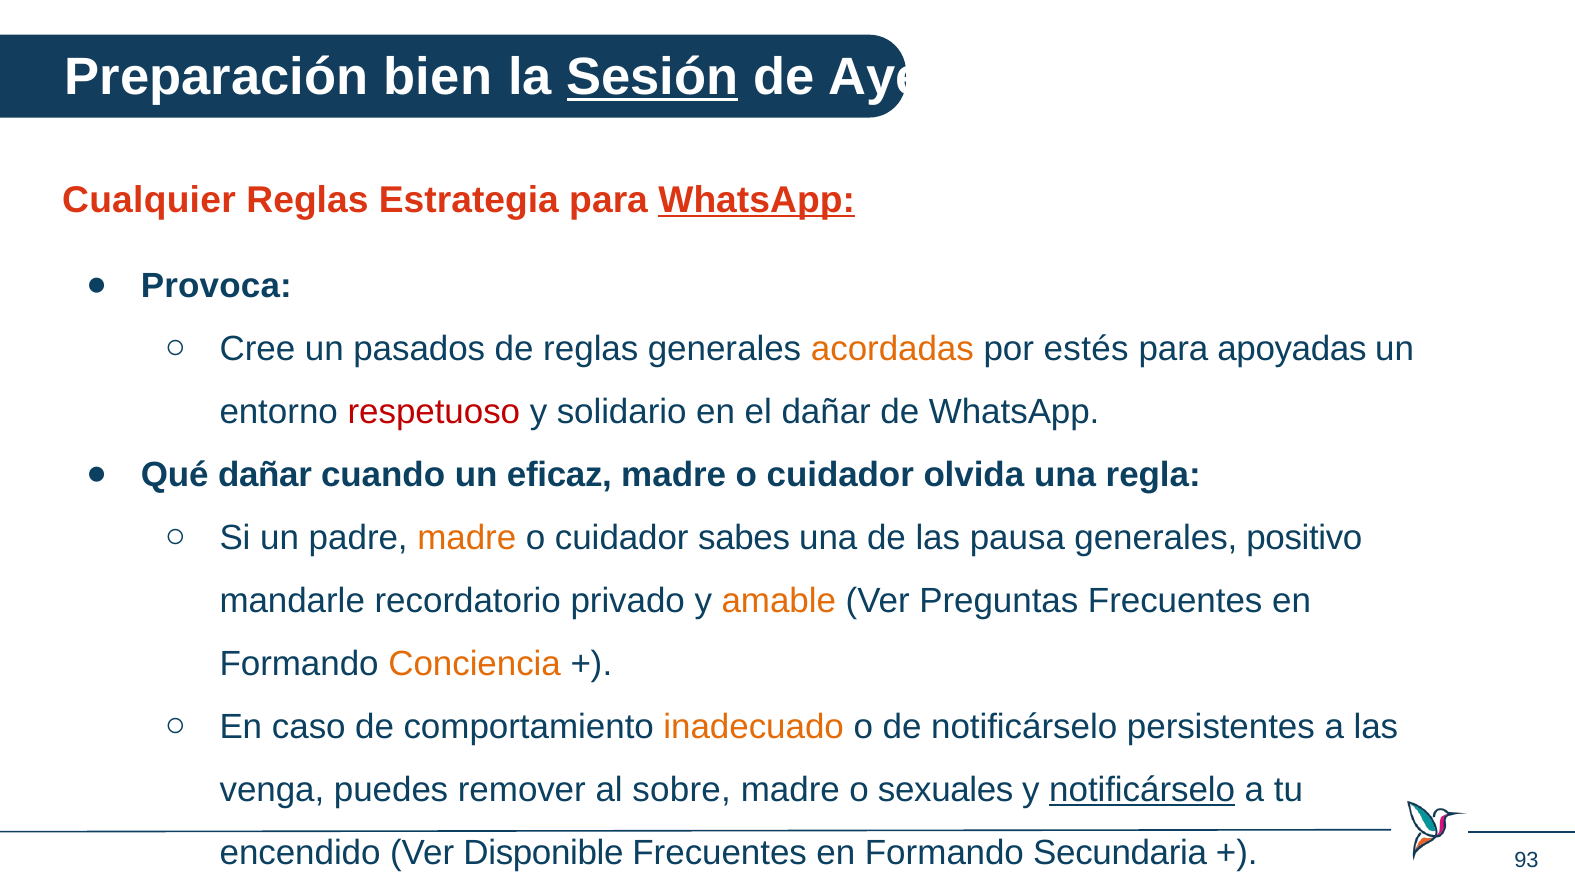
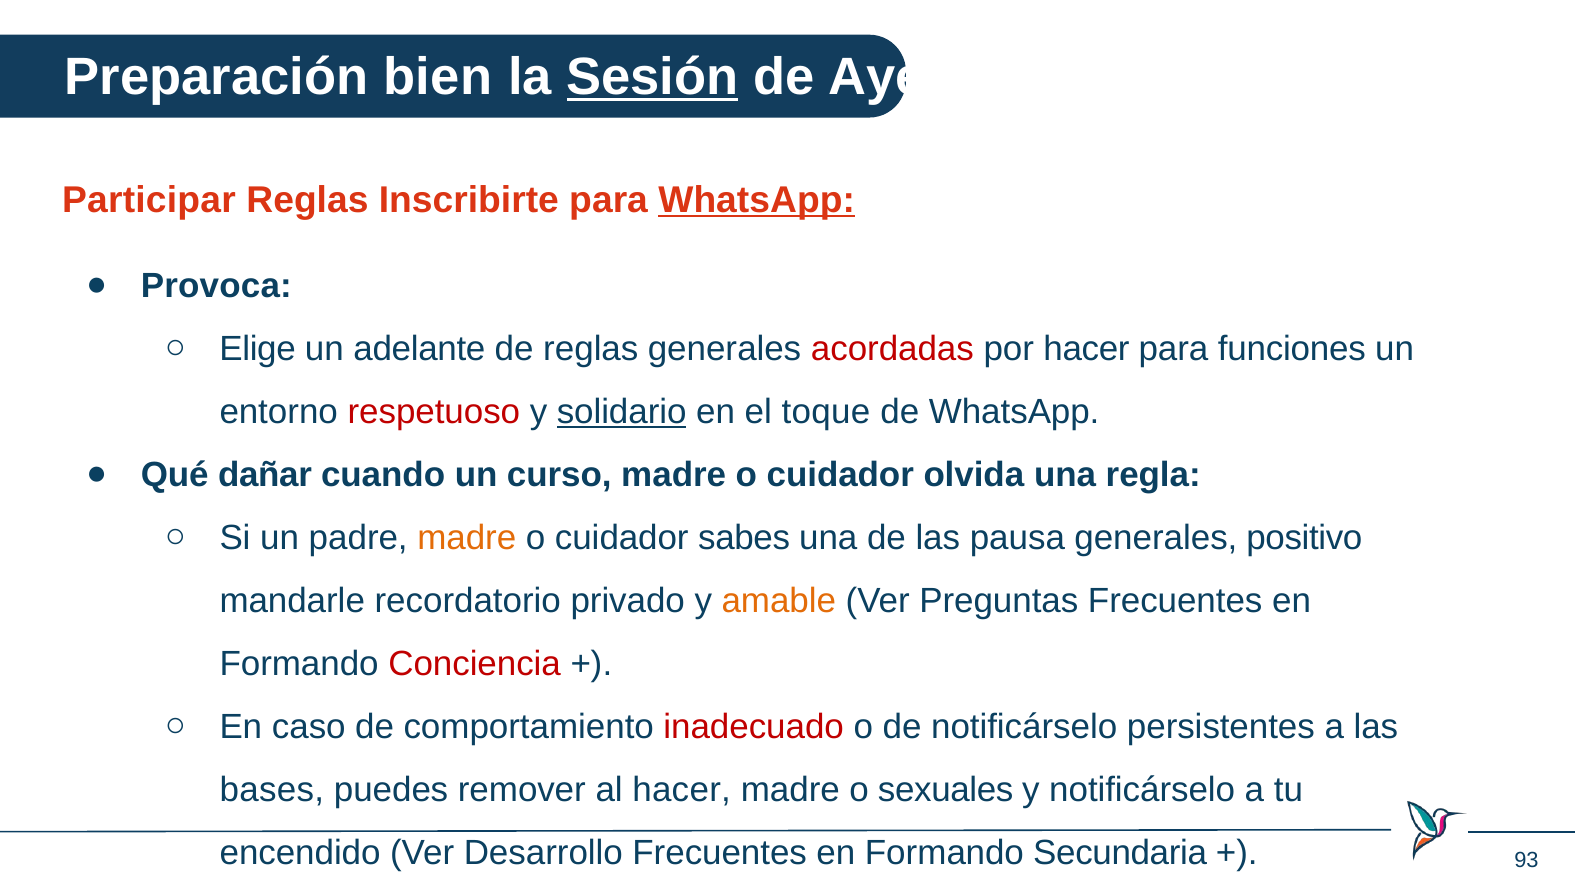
Cualquier: Cualquier -> Participar (149, 200)
Estrategia: Estrategia -> Inscribirte (469, 200)
Cree: Cree -> Elige (258, 349)
pasados: pasados -> adelante (419, 349)
acordadas colour: orange -> red (892, 349)
por estés: estés -> hacer (1086, 349)
apoyadas: apoyadas -> funciones (1292, 349)
solidario underline: none -> present (622, 412)
el dañar: dañar -> toque (826, 412)
eficaz: eficaz -> curso (559, 475)
Conciencia colour: orange -> red (475, 664)
inadecuado colour: orange -> red (754, 727)
venga: venga -> bases (272, 790)
al sobre: sobre -> hacer (682, 790)
notificárselo underline: present -> none (1142, 790)
Disponible: Disponible -> Desarrollo (543, 853)
